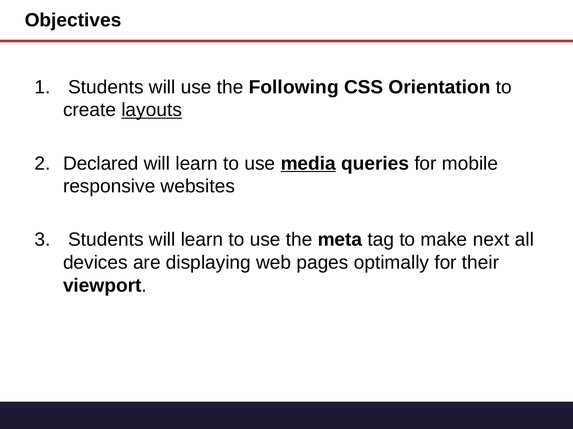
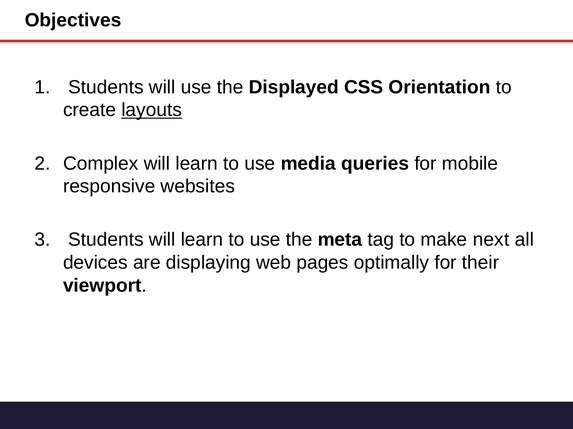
Following: Following -> Displayed (294, 87)
Declared: Declared -> Complex (101, 164)
media underline: present -> none (308, 164)
